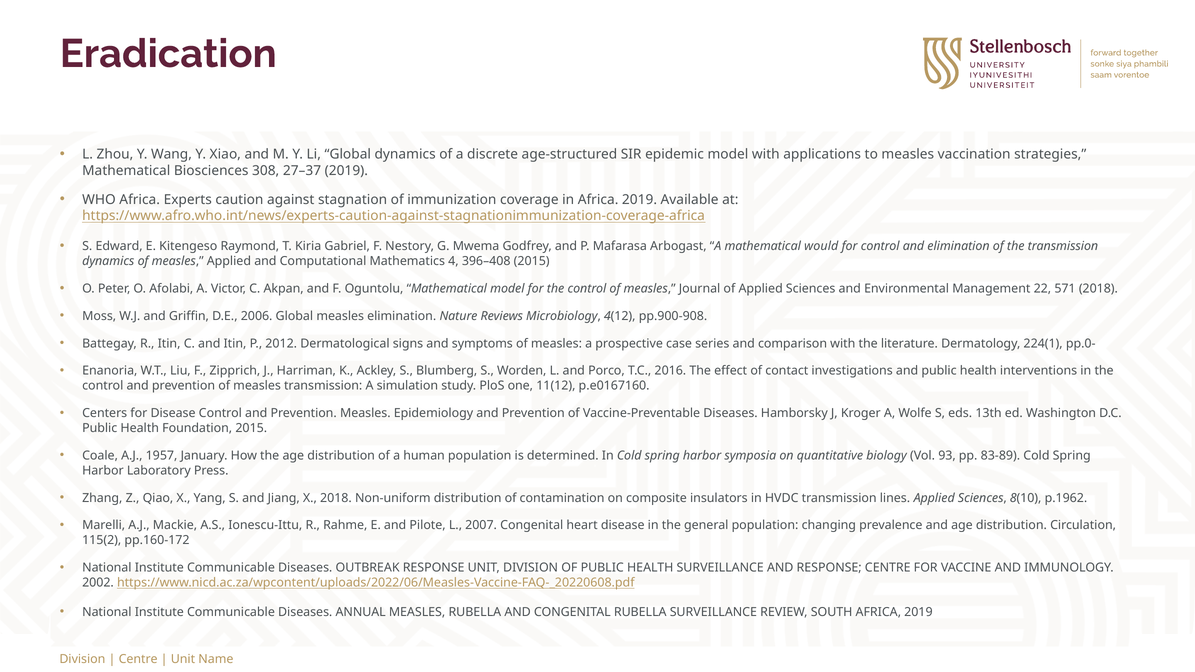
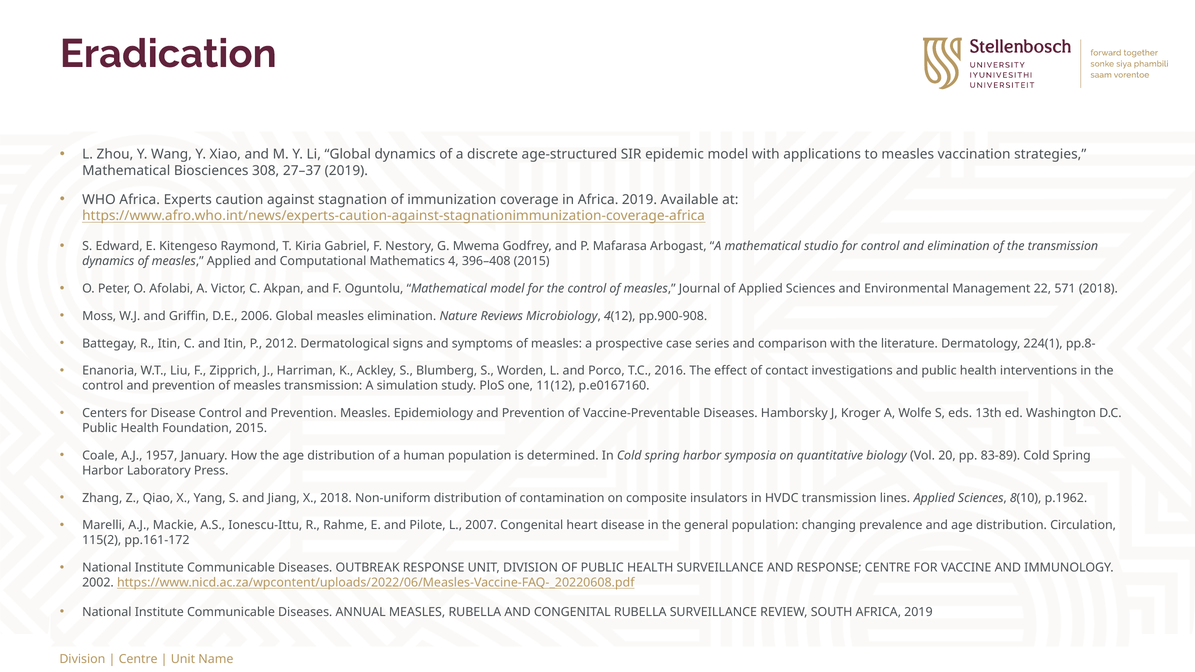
would: would -> studio (821, 246)
pp.0-: pp.0- -> pp.8- (1081, 344)
93: 93 -> 20 (947, 456)
pp.160-172: pp.160-172 -> pp.161-172 (157, 540)
